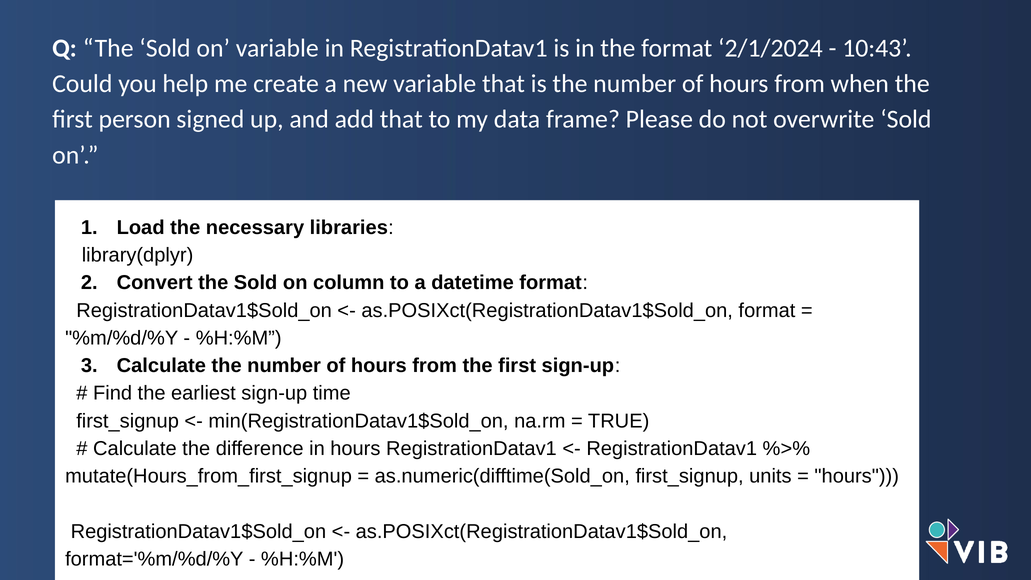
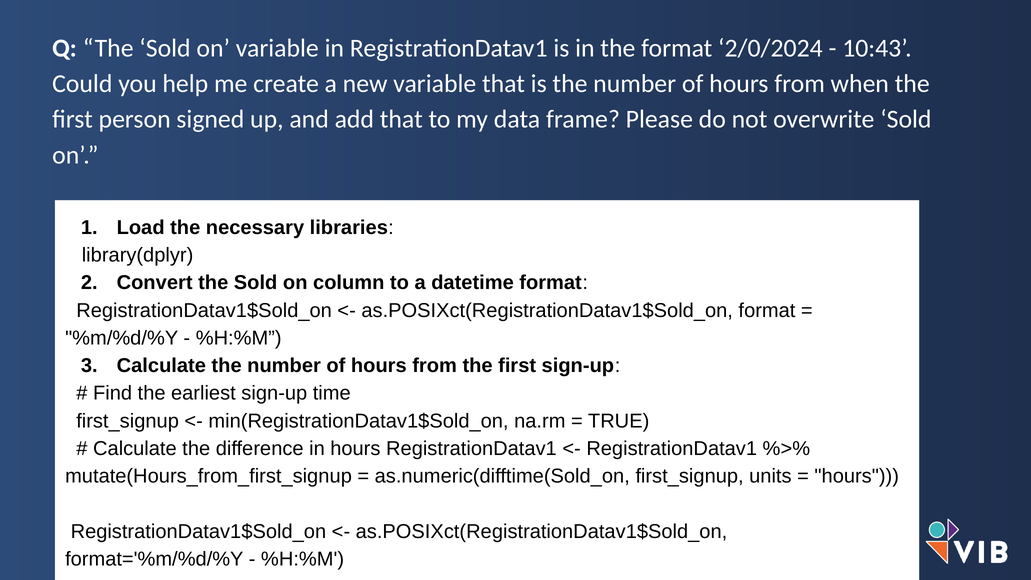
2/1/2024: 2/1/2024 -> 2/0/2024 (770, 48)
